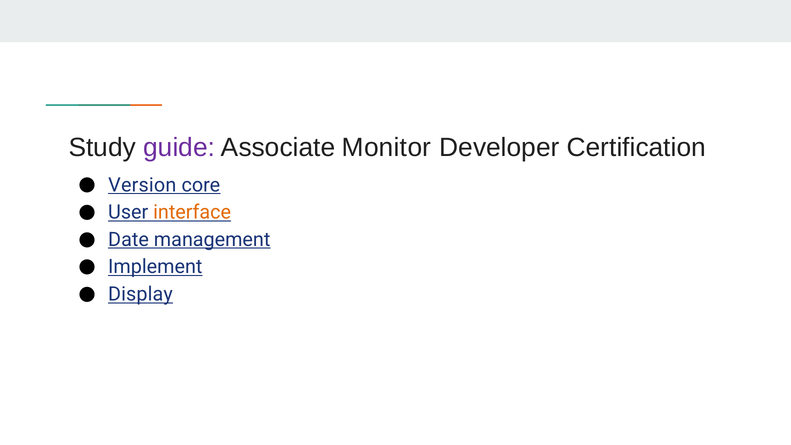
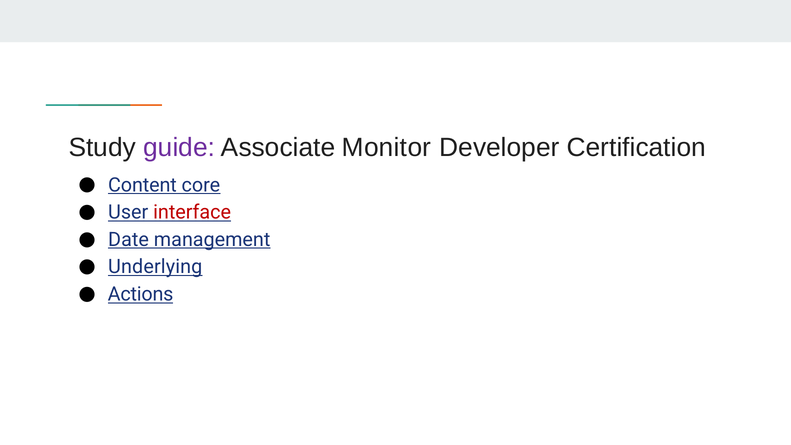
Version: Version -> Content (142, 185)
interface colour: orange -> red (192, 212)
Implement: Implement -> Underlying (155, 267)
Display: Display -> Actions (141, 294)
